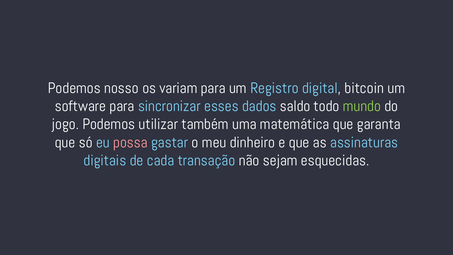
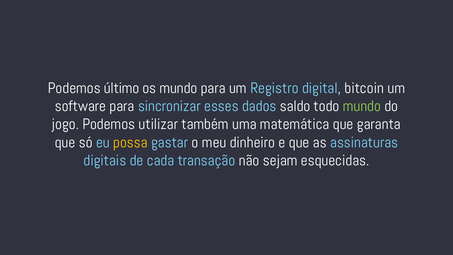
nosso: nosso -> último (122, 88)
os variam: variam -> mundo (178, 88)
possa colour: pink -> yellow (130, 142)
